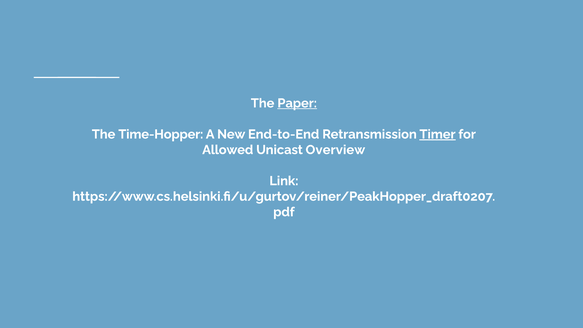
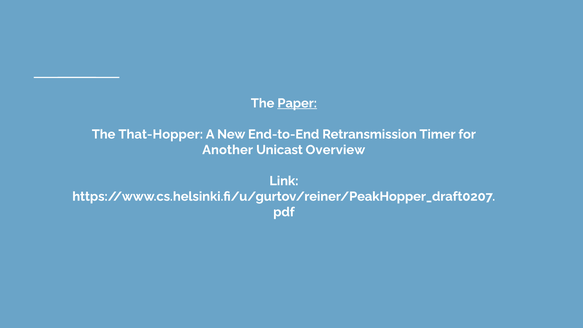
Time-Hopper: Time-Hopper -> That-Hopper (161, 134)
Timer underline: present -> none (438, 134)
Allowed: Allowed -> Another (228, 150)
